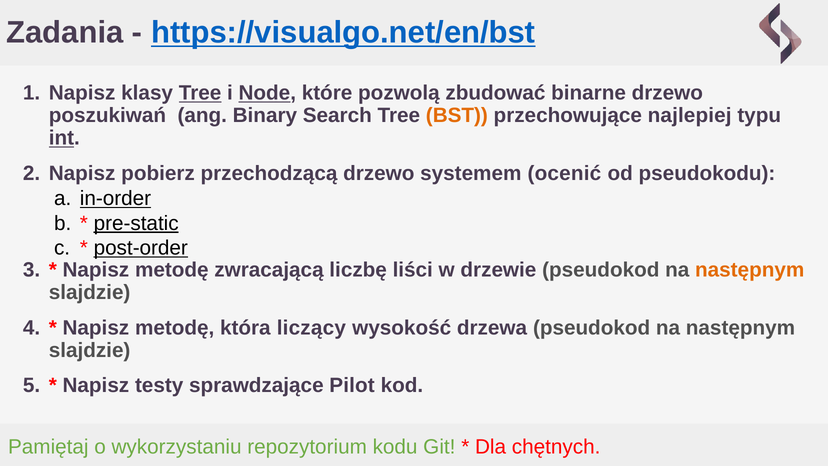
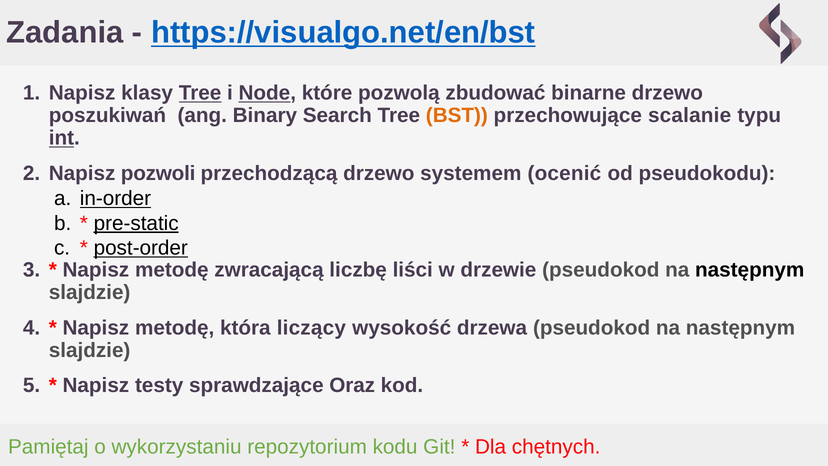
najlepiej: najlepiej -> scalanie (690, 115)
pobierz: pobierz -> pozwoli (158, 173)
następnym colour: orange -> black (750, 270)
Pilot: Pilot -> Oraz (352, 385)
